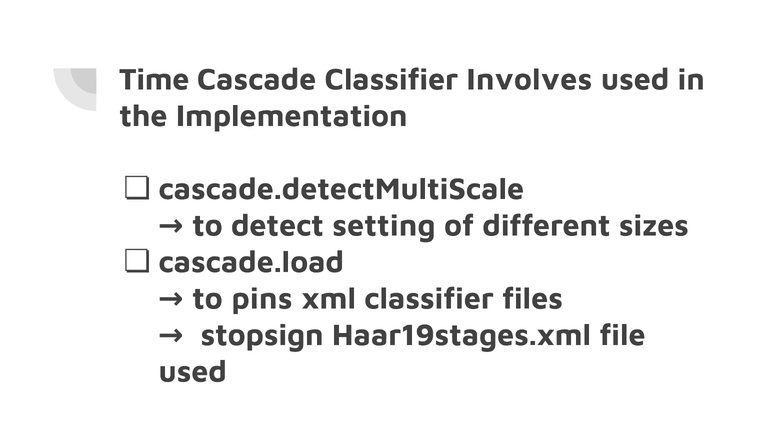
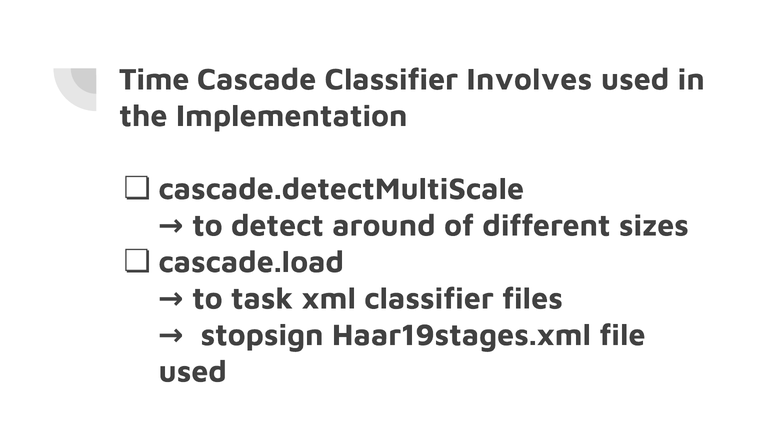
setting: setting -> around (384, 225)
pins: pins -> task (262, 298)
